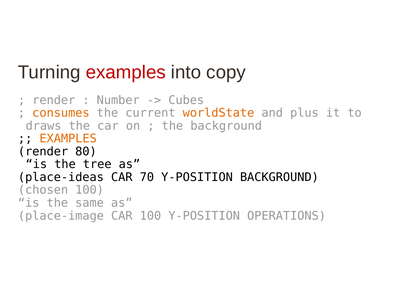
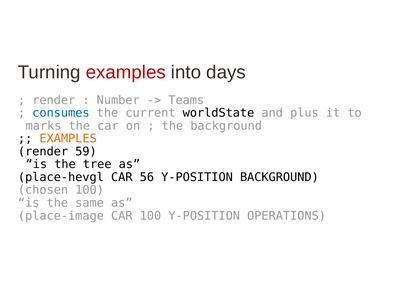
copy: copy -> days (226, 72)
Cubes: Cubes -> Teams (186, 100)
consumes colour: orange -> blue (61, 113)
worldState colour: orange -> black (219, 113)
draws: draws -> marks (44, 126)
80: 80 -> 59 (86, 152)
place-ideas: place-ideas -> place-hevgl (61, 177)
70: 70 -> 56 (147, 177)
